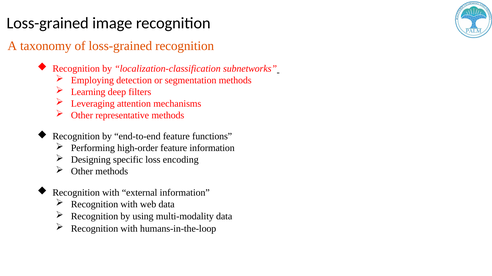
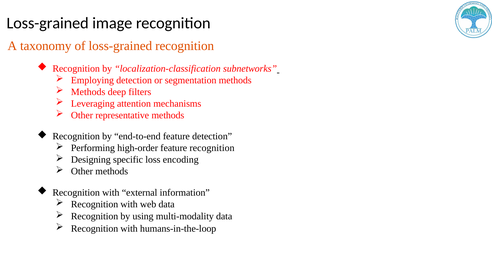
Learning: Learning -> Methods (88, 92)
feature functions: functions -> detection (212, 137)
feature information: information -> recognition (212, 148)
